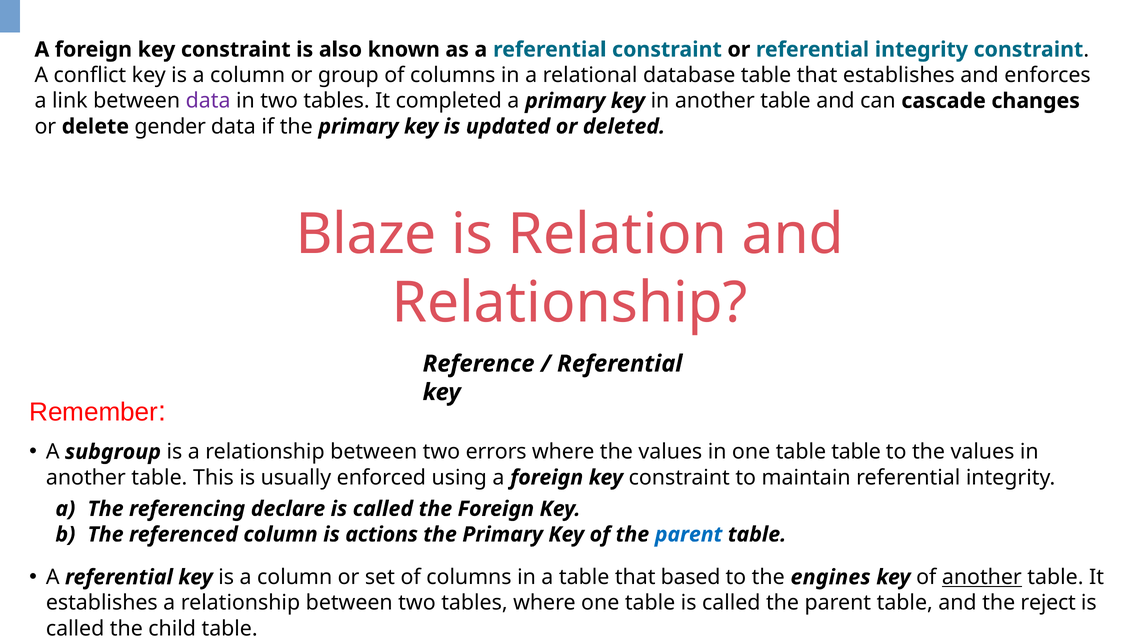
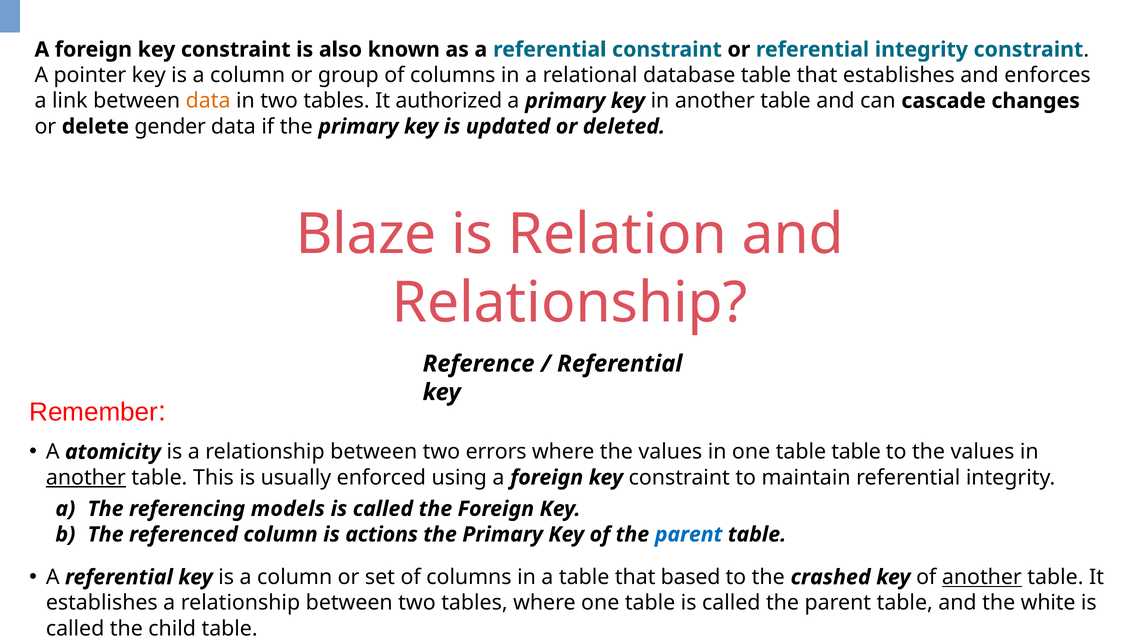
conflict: conflict -> pointer (90, 75)
data colour: purple -> orange (208, 101)
completed: completed -> authorized (449, 101)
subgroup: subgroup -> atomicity (113, 452)
another underline: none -> present (86, 478)
declare: declare -> models (288, 509)
engines: engines -> crashed (831, 577)
reject: reject -> white (1048, 603)
